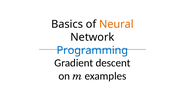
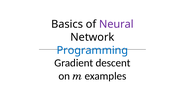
Neural colour: orange -> purple (116, 24)
